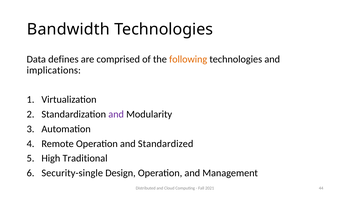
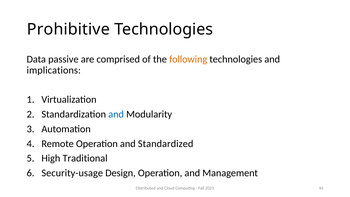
Bandwidth: Bandwidth -> Prohibitive (68, 29)
defines: defines -> passive (63, 59)
and colour: purple -> blue (116, 114)
Security-single: Security-single -> Security-usage (72, 173)
